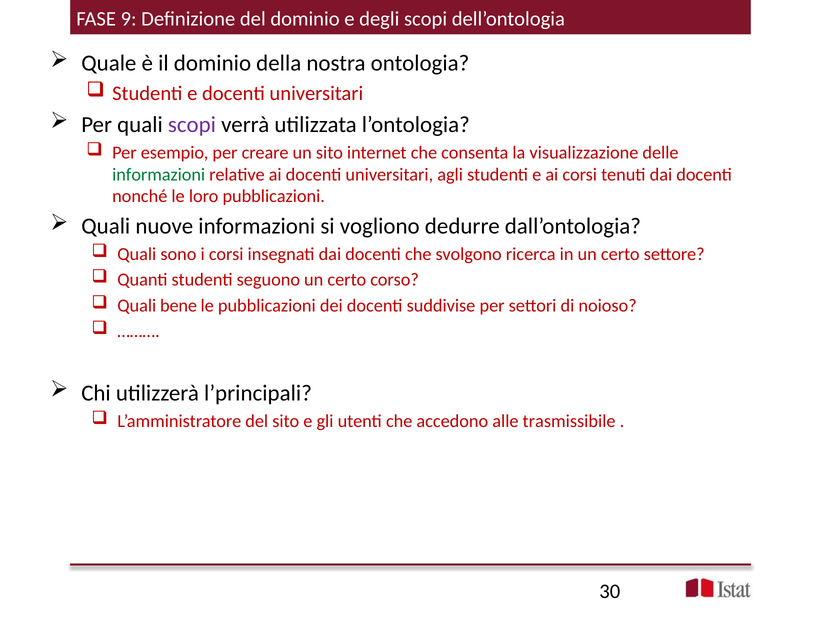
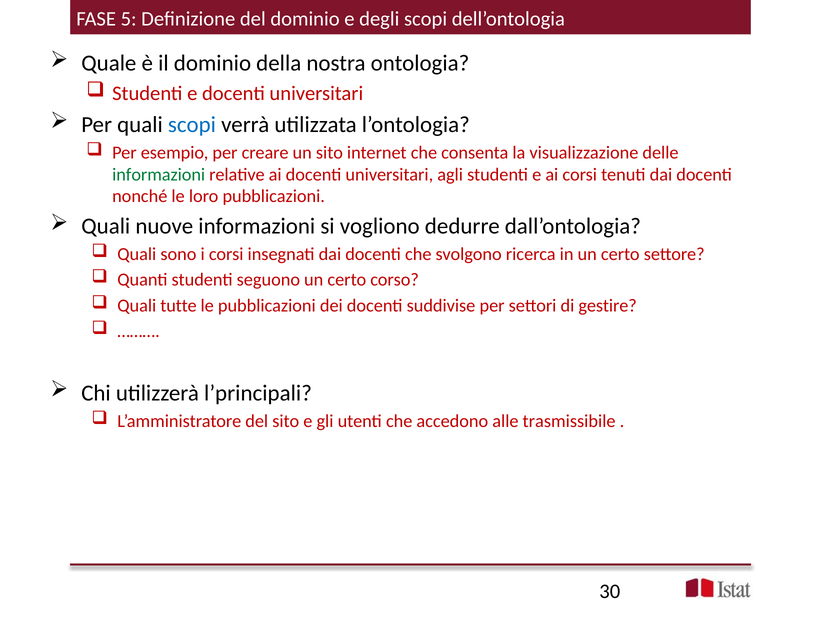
9: 9 -> 5 (129, 19)
scopi colour: purple -> blue (192, 124)
bene: bene -> tutte (179, 305)
noioso: noioso -> gestire (608, 305)
